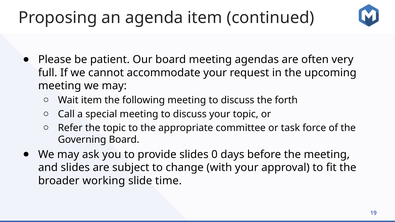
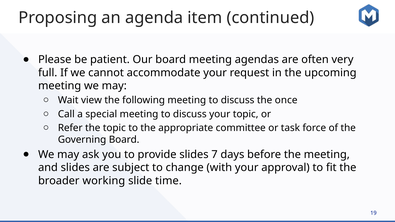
Wait item: item -> view (91, 100)
forth: forth -> once (286, 100)
0: 0 -> 7 (215, 155)
